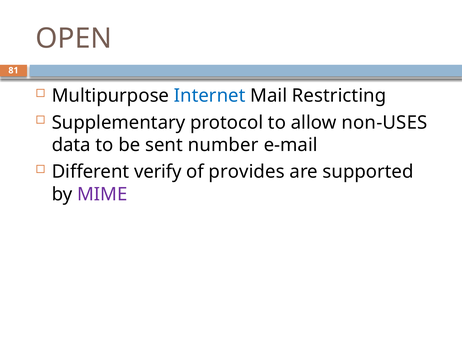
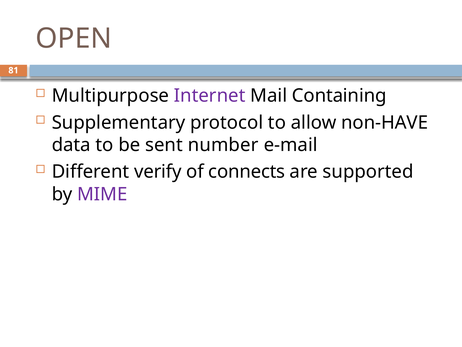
Internet colour: blue -> purple (210, 96)
Restricting: Restricting -> Containing (339, 96)
non-USES: non-USES -> non-HAVE (385, 122)
provides: provides -> connects (247, 172)
